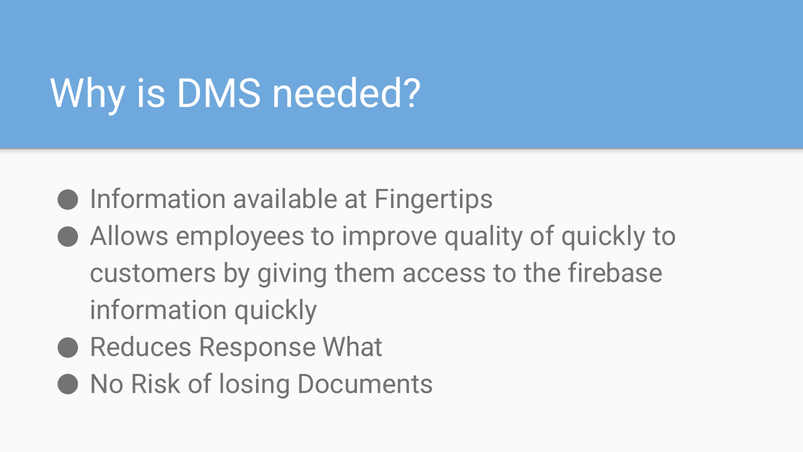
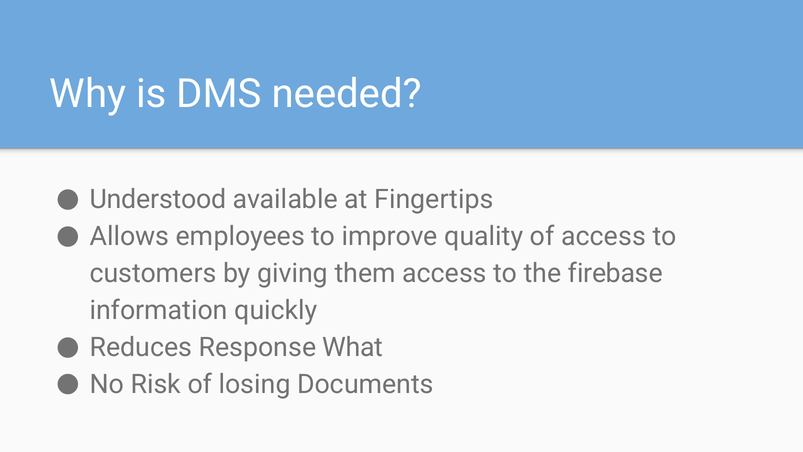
Information: Information -> Understood (158, 199)
of quickly: quickly -> access (603, 236)
